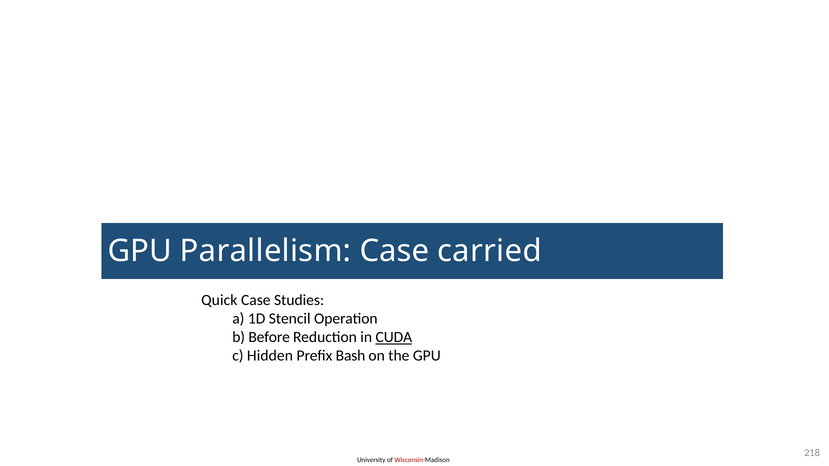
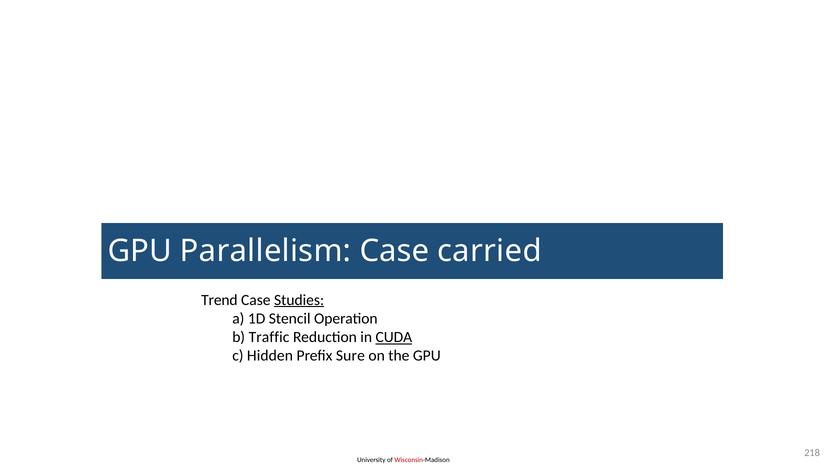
Quick: Quick -> Trend (219, 300)
Studies underline: none -> present (299, 300)
Before: Before -> Traffic (269, 337)
Bash: Bash -> Sure (350, 356)
